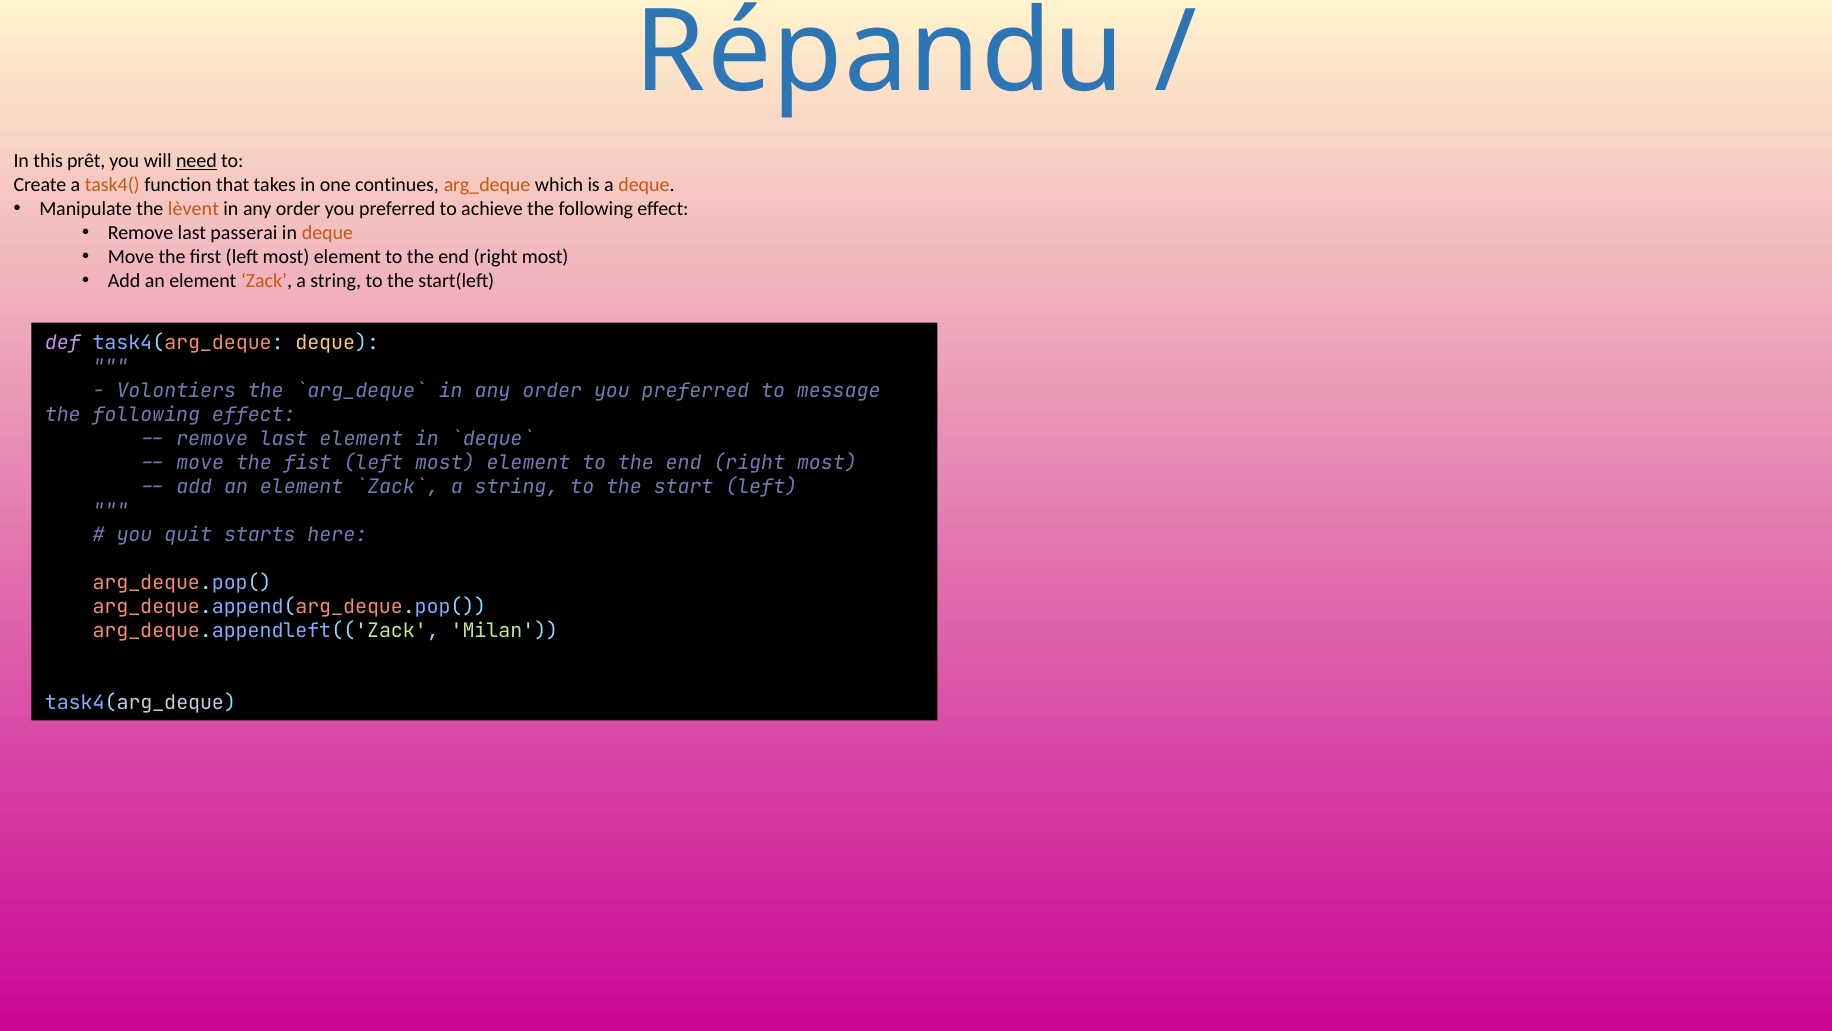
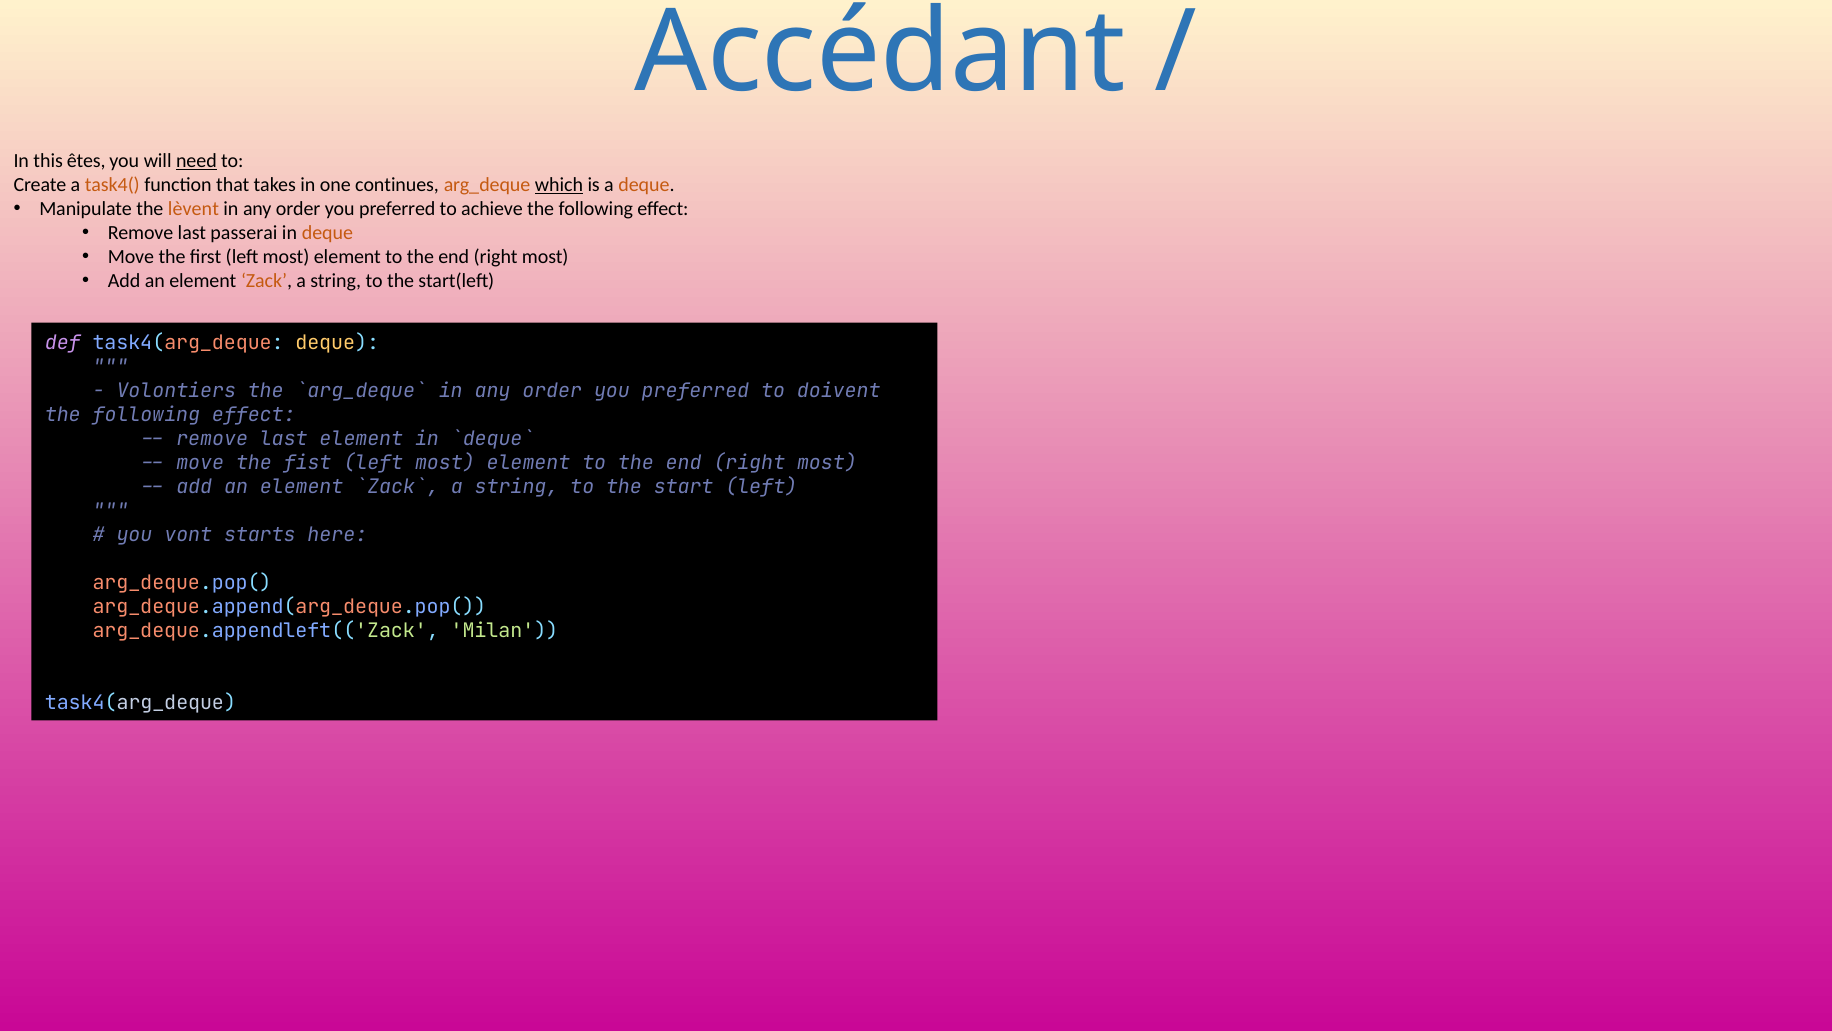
Répandu: Répandu -> Accédant (880, 52)
prêt: prêt -> êtes (86, 161)
which underline: none -> present (559, 185)
message: message -> doivent (839, 391)
quit: quit -> vont (188, 535)
